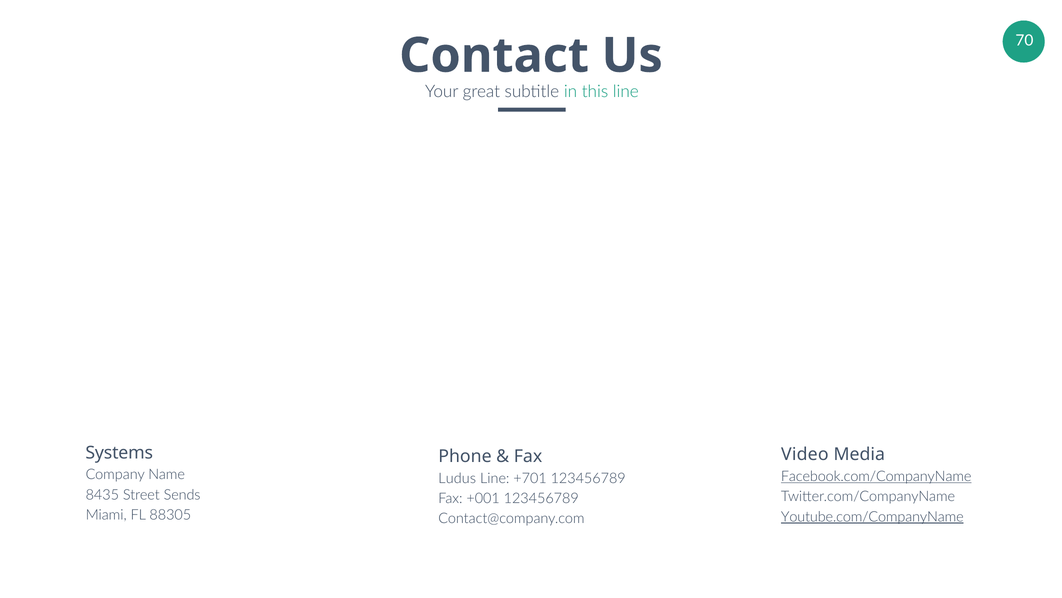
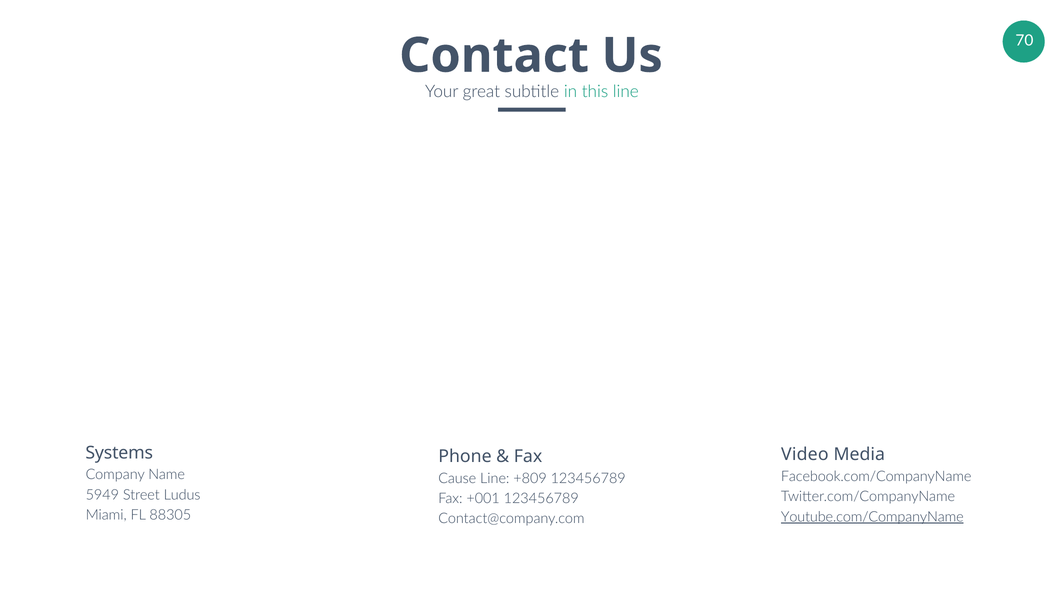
Facebook.com/CompanyName underline: present -> none (876, 476)
Ludus: Ludus -> Cause (457, 478)
+701: +701 -> +809 (530, 478)
8435: 8435 -> 5949 (102, 494)
Sends: Sends -> Ludus (182, 494)
